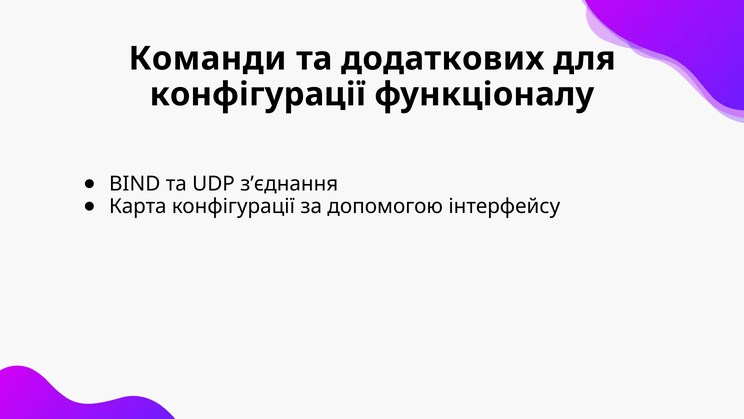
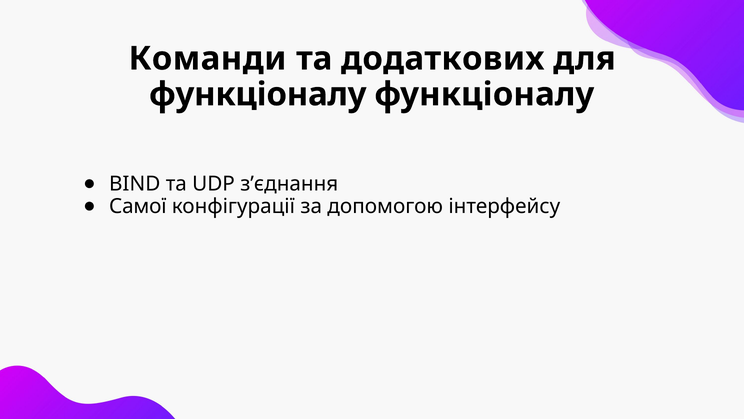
конфігурації: конфігурації -> функціоналу (258, 94)
Карта: Карта -> Самої (138, 206)
